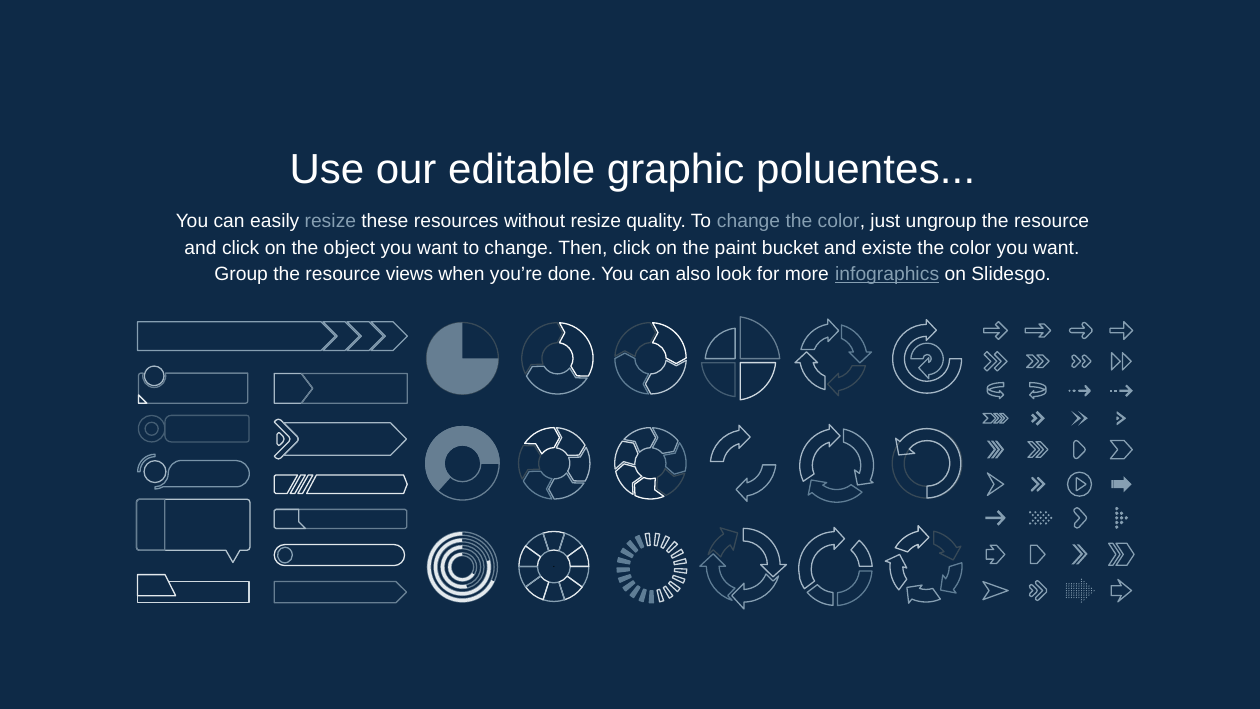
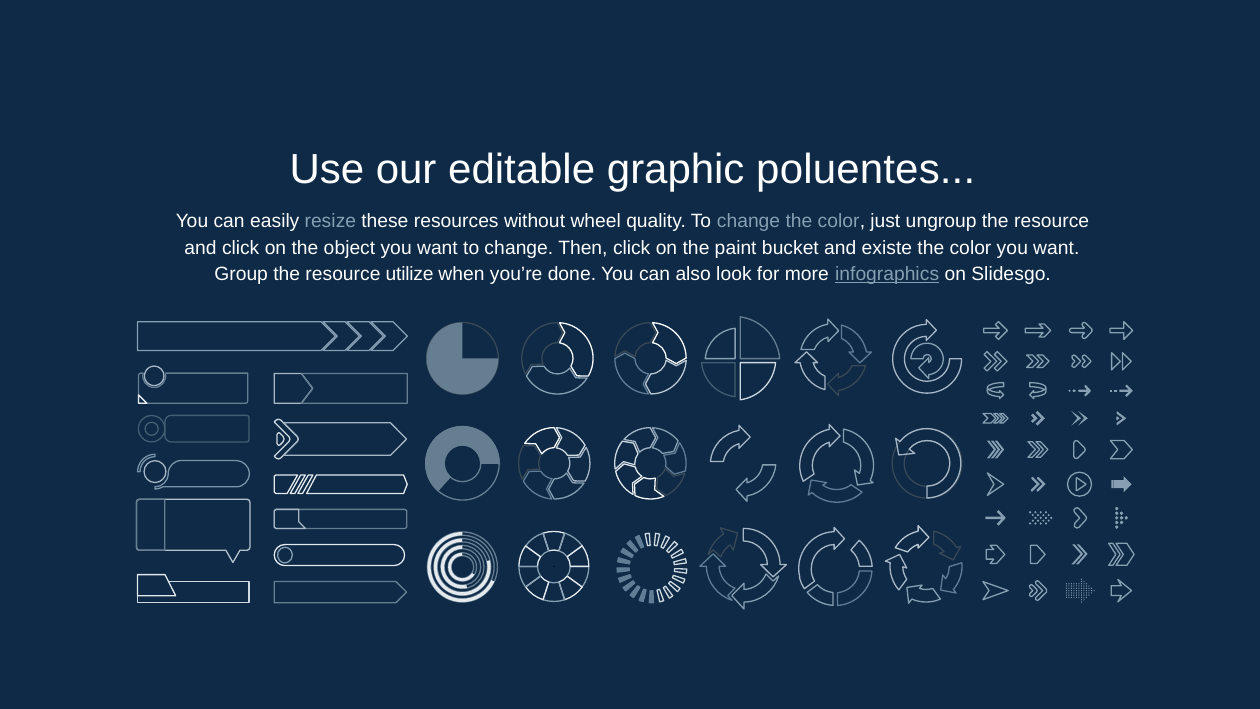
without resize: resize -> wheel (596, 221)
views: views -> utilize (410, 274)
